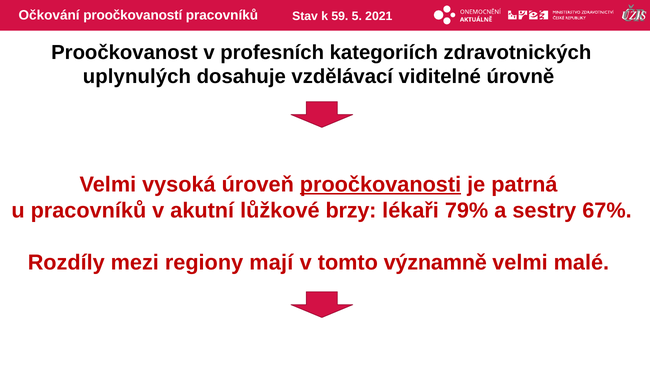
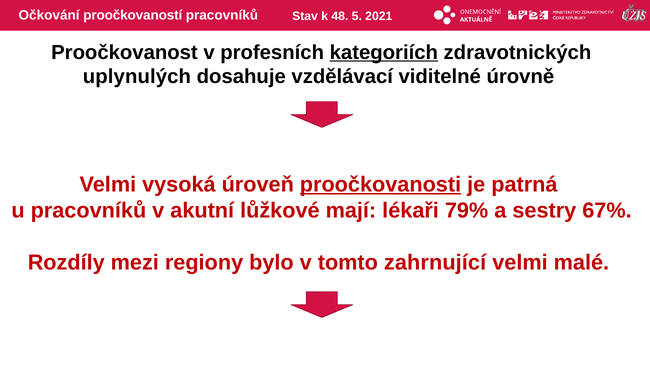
59: 59 -> 48 (340, 16)
kategoriích underline: none -> present (384, 52)
brzy: brzy -> mají (351, 210)
mají: mají -> bylo (271, 262)
významně: významně -> zahrnující (435, 262)
